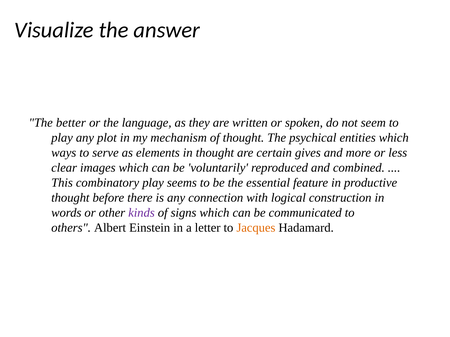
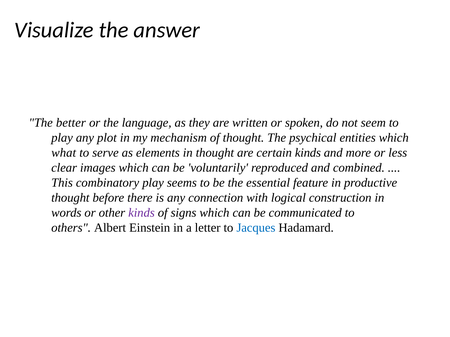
ways: ways -> what (64, 153)
certain gives: gives -> kinds (308, 153)
Jacques colour: orange -> blue (256, 228)
